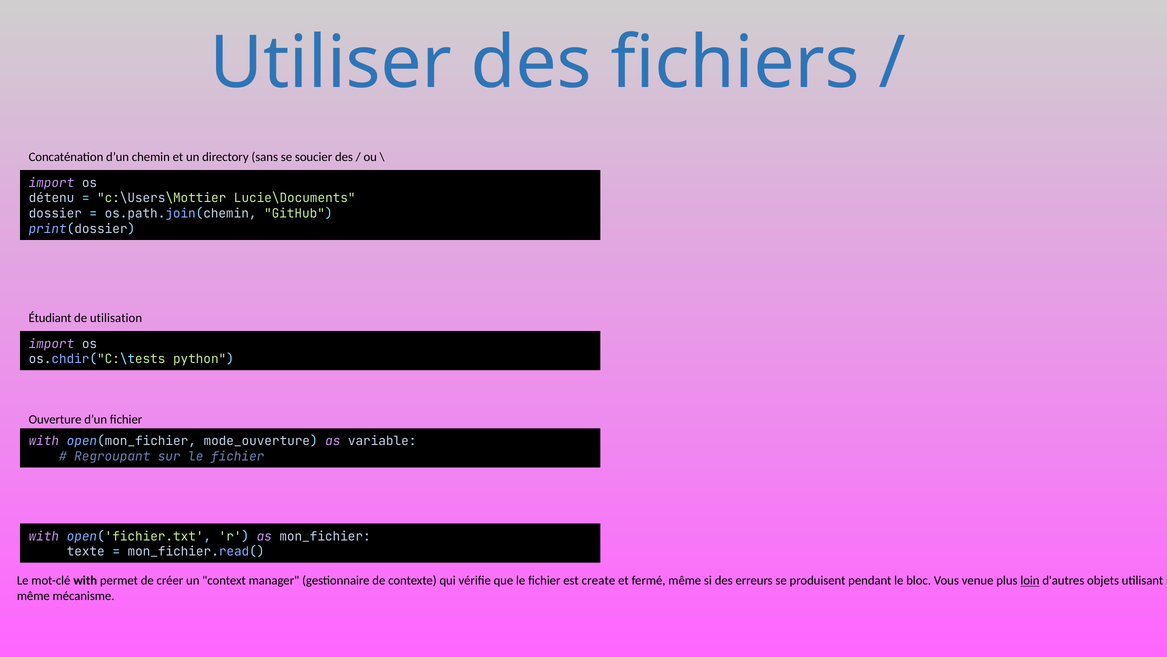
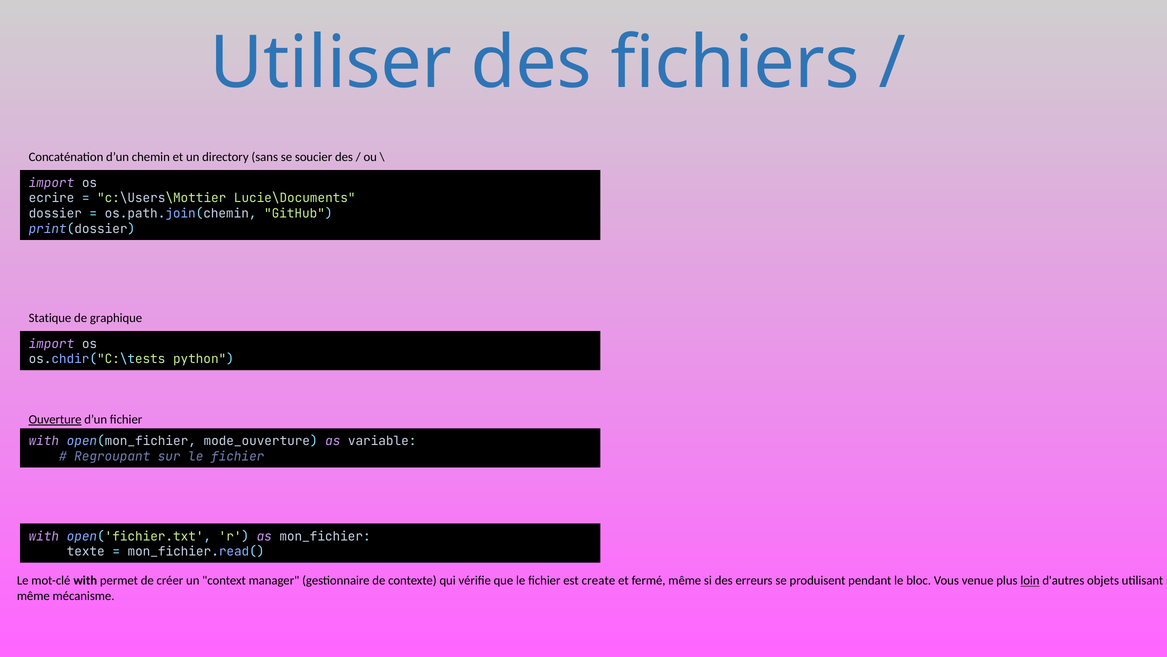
détenu: détenu -> ecrire (52, 198)
Étudiant: Étudiant -> Statique (50, 318)
utilisation: utilisation -> graphique (116, 318)
Ouverture underline: none -> present (55, 419)
